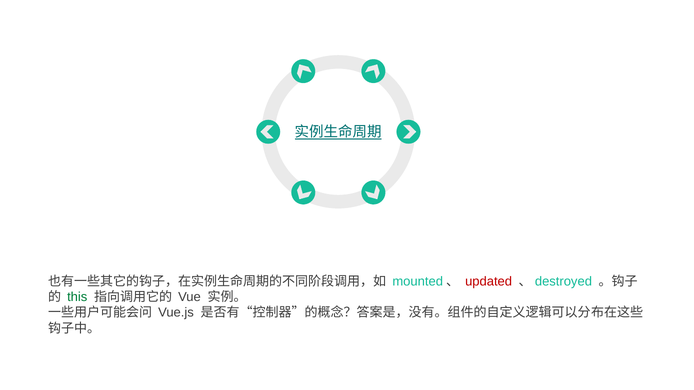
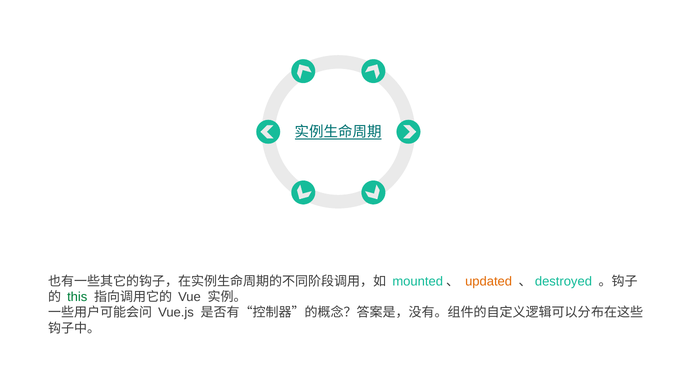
updated colour: red -> orange (489, 282)
